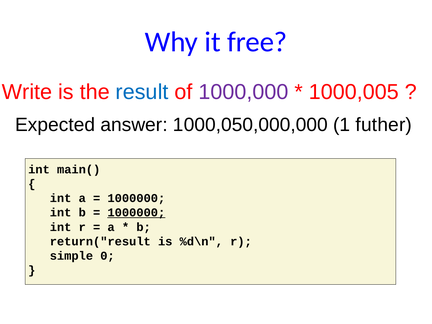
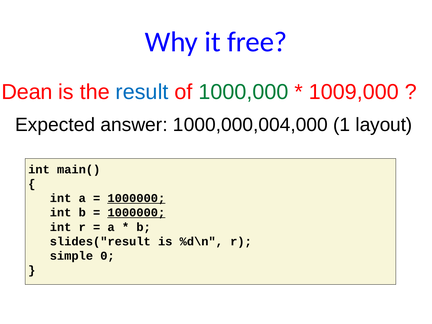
Write: Write -> Dean (27, 92)
1000,000 colour: purple -> green (243, 92)
1000,005: 1000,005 -> 1009,000 (354, 92)
1000,050,000,000: 1000,050,000,000 -> 1000,000,004,000 (250, 125)
futher: futher -> layout (384, 125)
1000000 underline: none -> present (136, 198)
return("result: return("result -> slides("result (100, 241)
